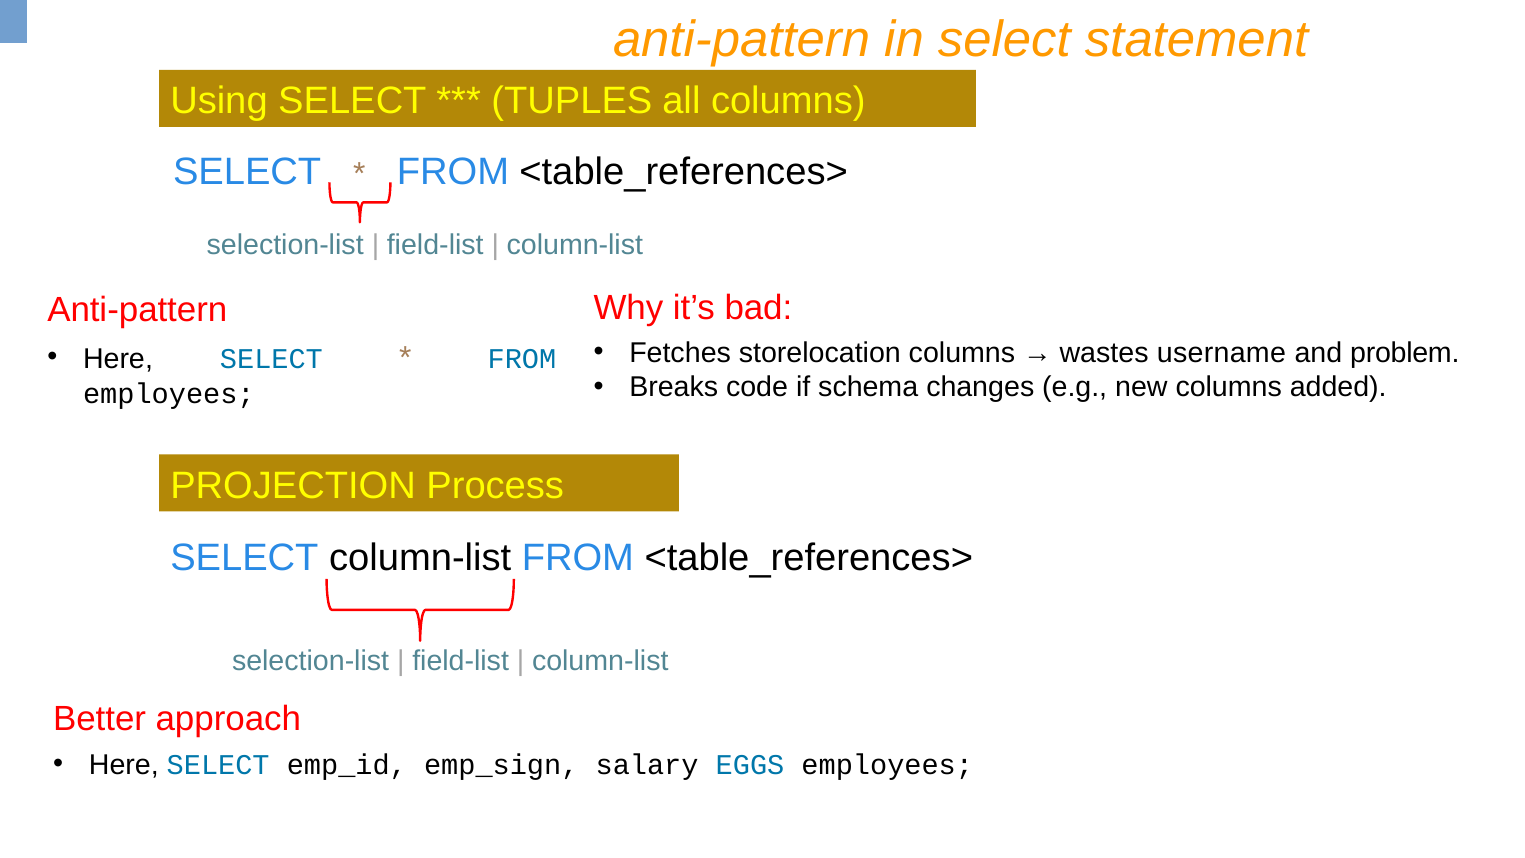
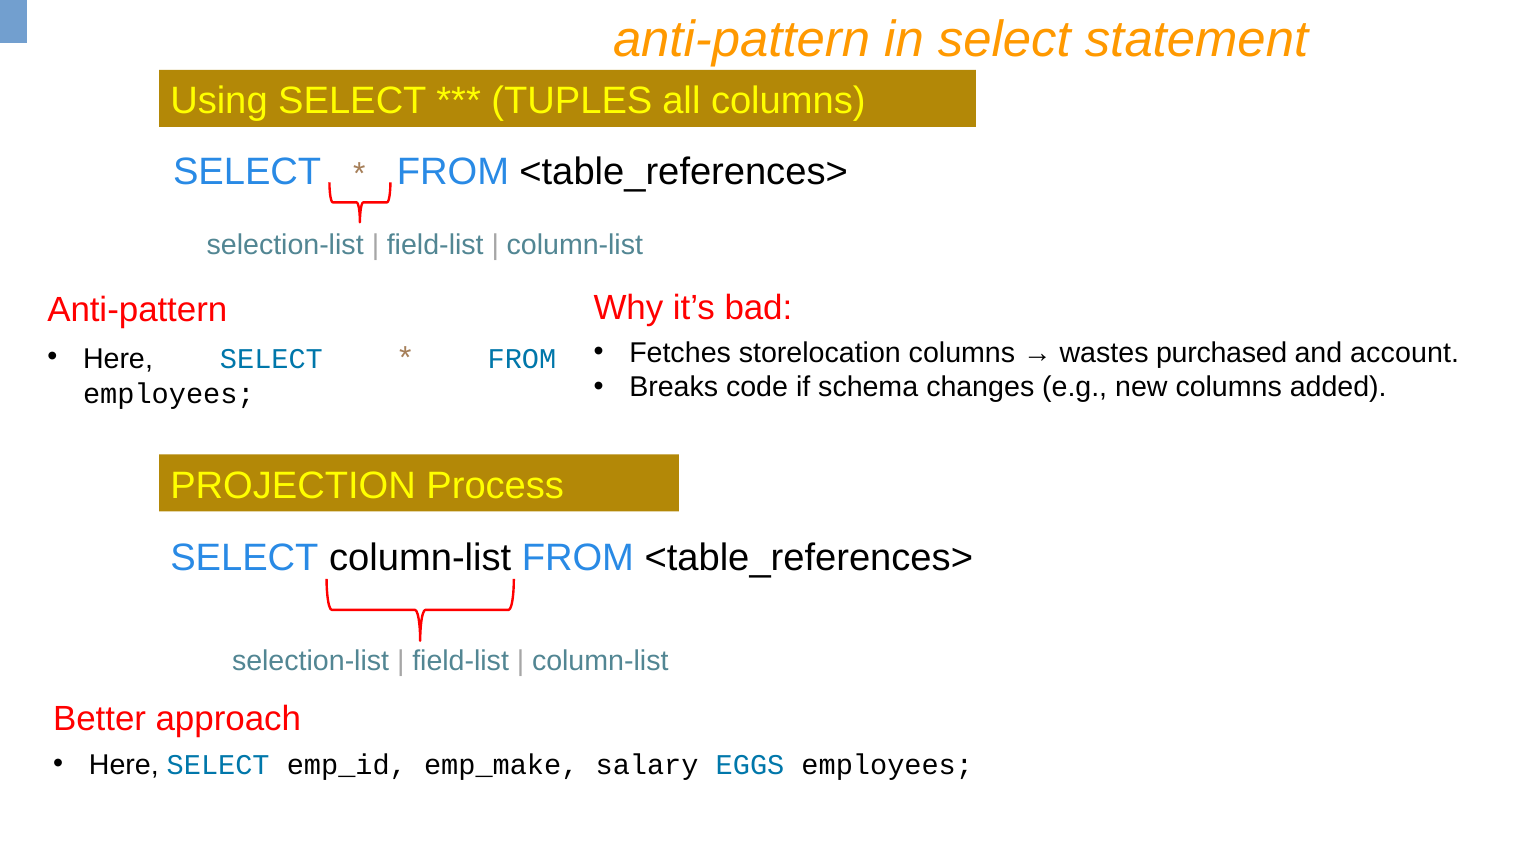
username: username -> purchased (1222, 353)
problem: problem -> account (1405, 353)
emp_sign: emp_sign -> emp_make (501, 764)
